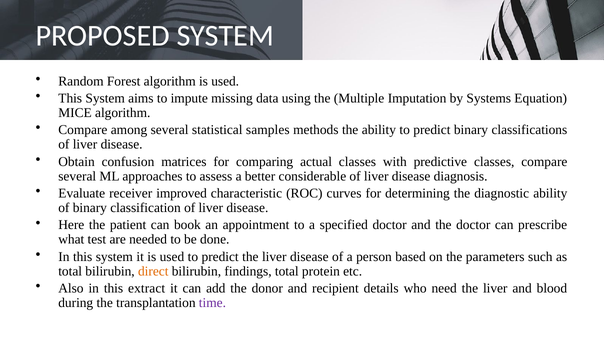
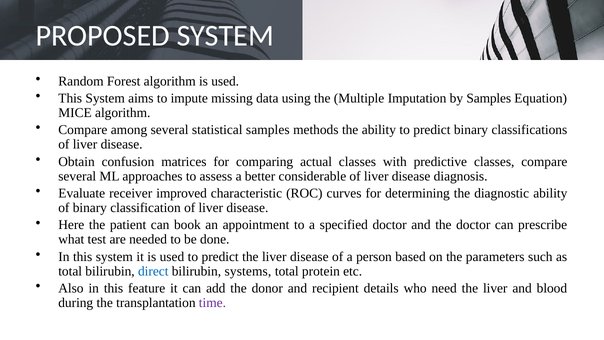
by Systems: Systems -> Samples (489, 98)
direct colour: orange -> blue (153, 271)
findings: findings -> systems (248, 271)
extract: extract -> feature (147, 288)
